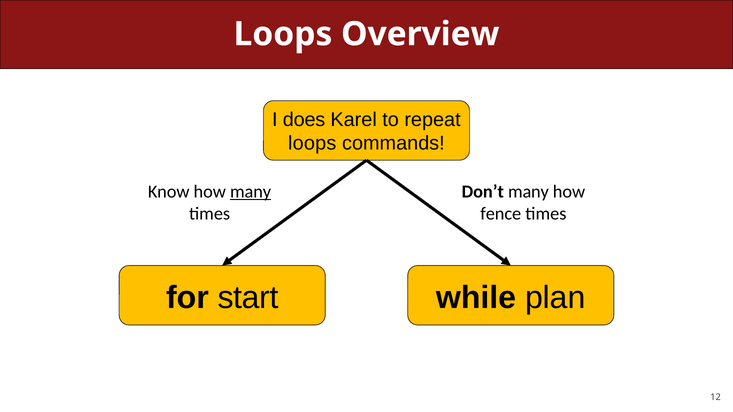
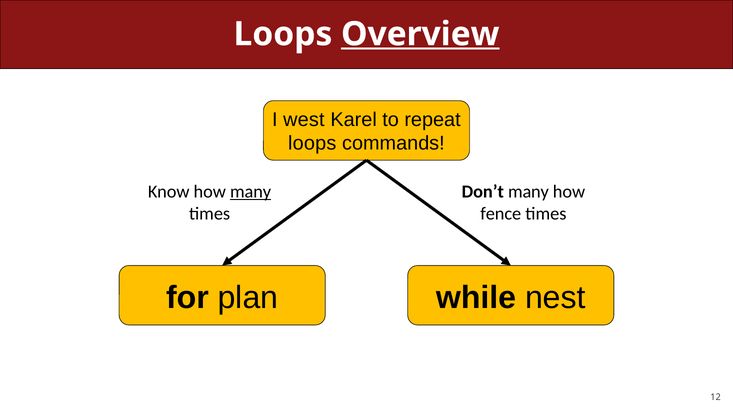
Overview underline: none -> present (420, 34)
does: does -> west (304, 120)
start: start -> plan (248, 298)
plan: plan -> nest (555, 298)
